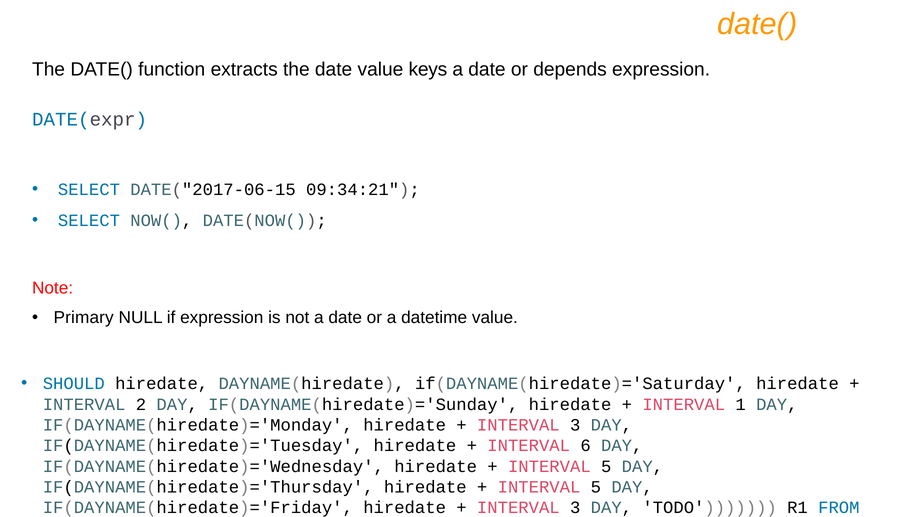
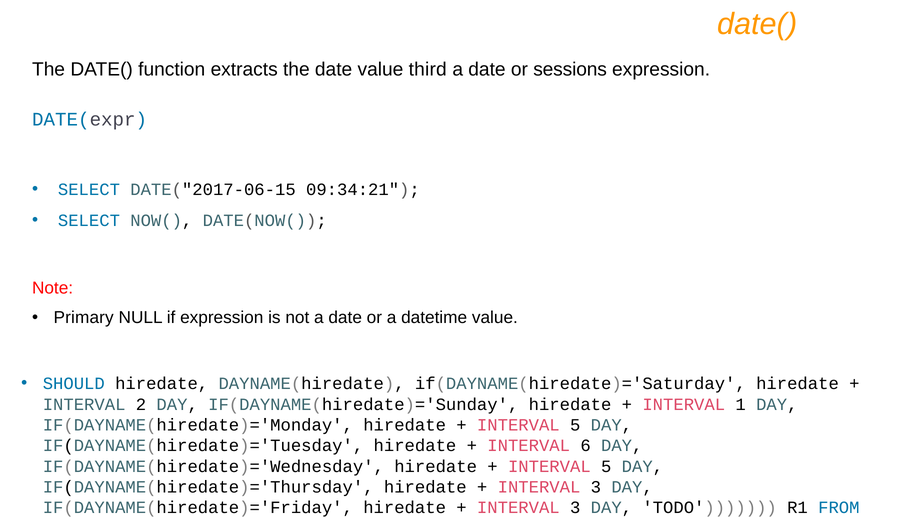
keys: keys -> third (428, 69)
depends: depends -> sessions (570, 69)
3: 3 -> 5 (575, 425)
5: 5 -> 3 (596, 487)
